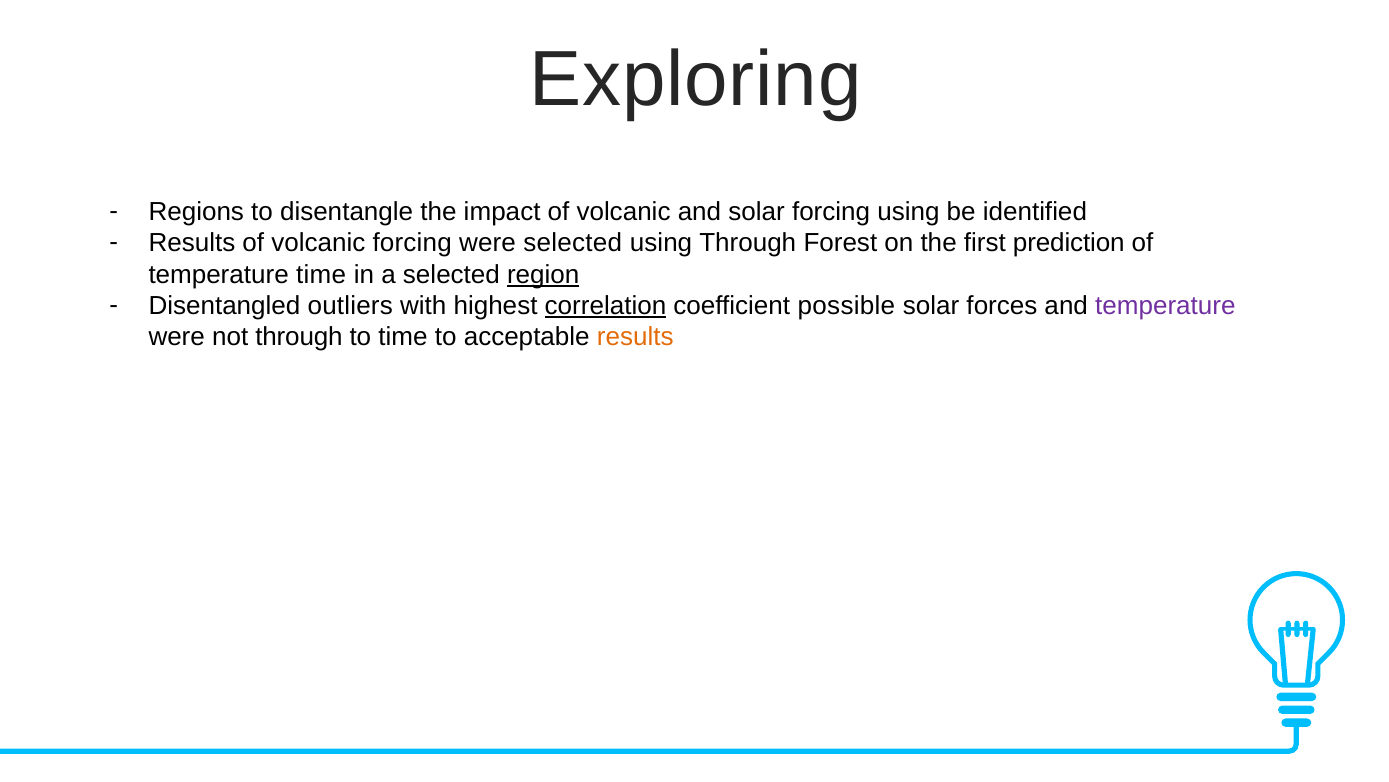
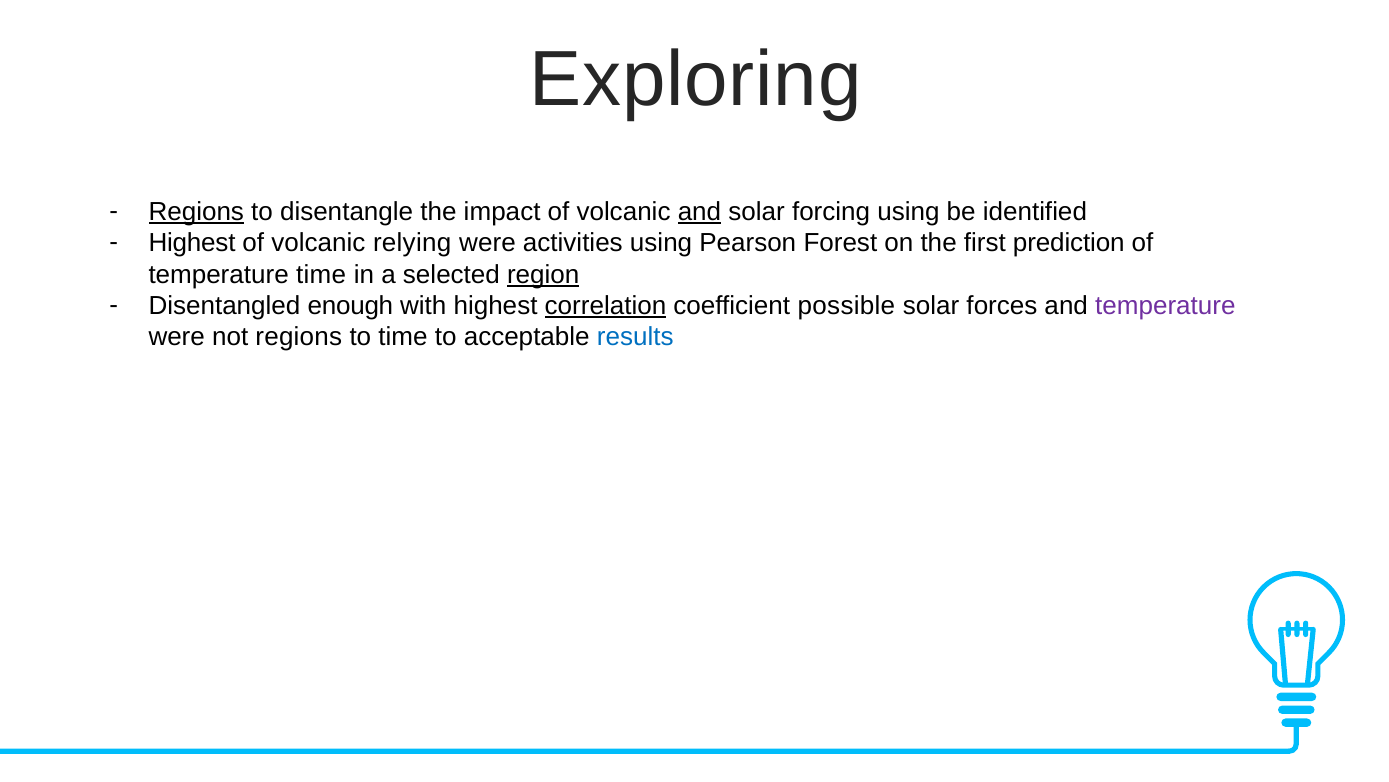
Regions underline: none -> present (196, 212)
and underline: none -> present (699, 212)
Results: Results -> Highest (192, 243)
volcanic forcing: forcing -> relying (412, 243)
were selected: selected -> activities (573, 243)
using Through: Through -> Pearson (748, 243)
outliers: outliers -> enough (350, 306)
not through: through -> regions (299, 337)
results colour: orange -> blue (635, 337)
